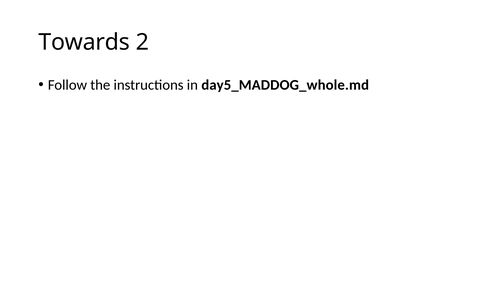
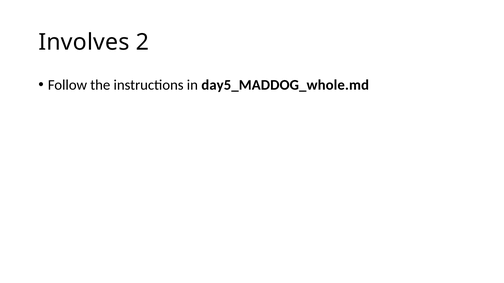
Towards: Towards -> Involves (84, 42)
